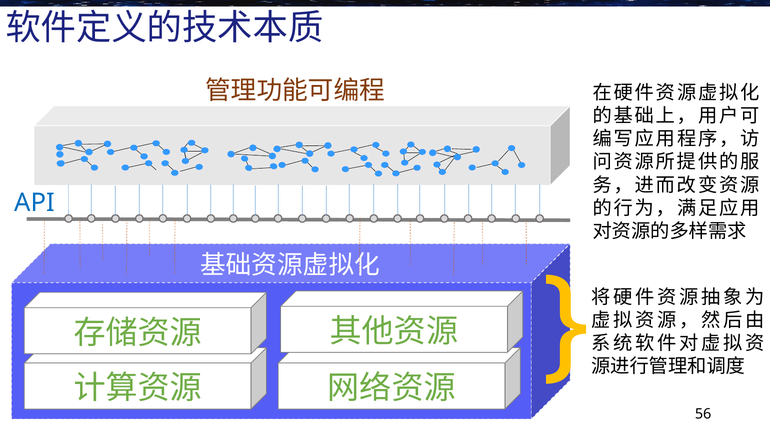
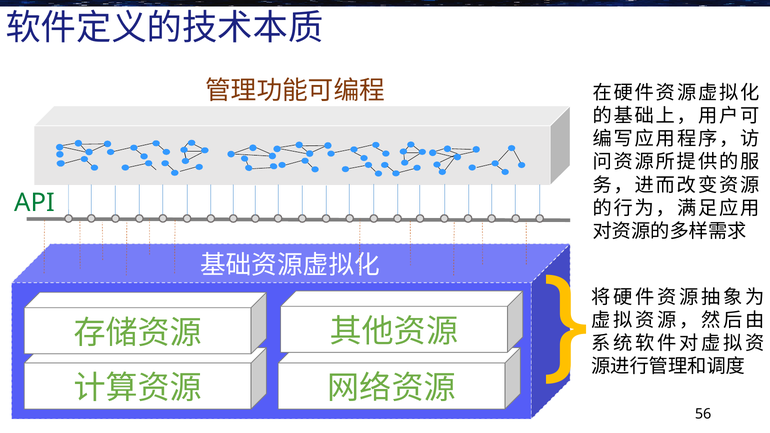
API colour: blue -> green (35, 203)
